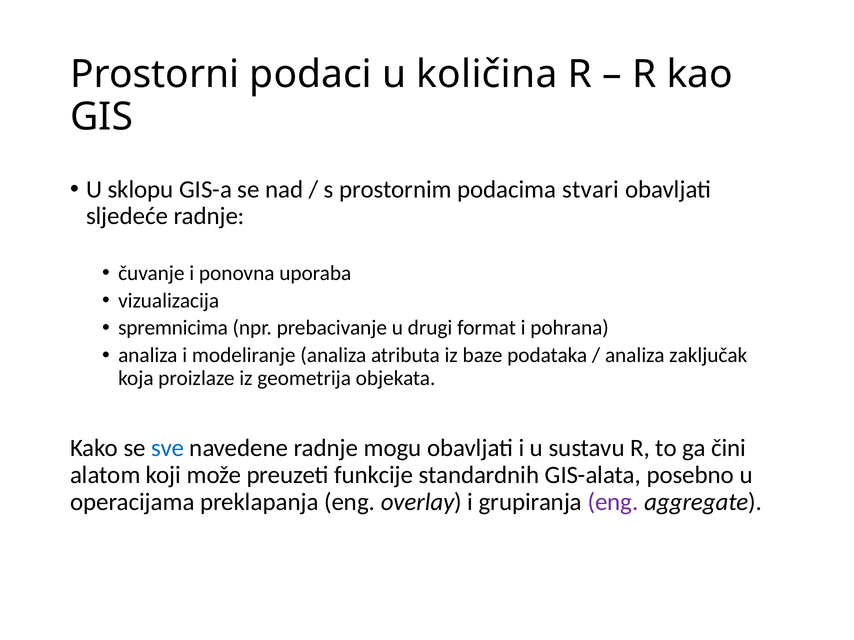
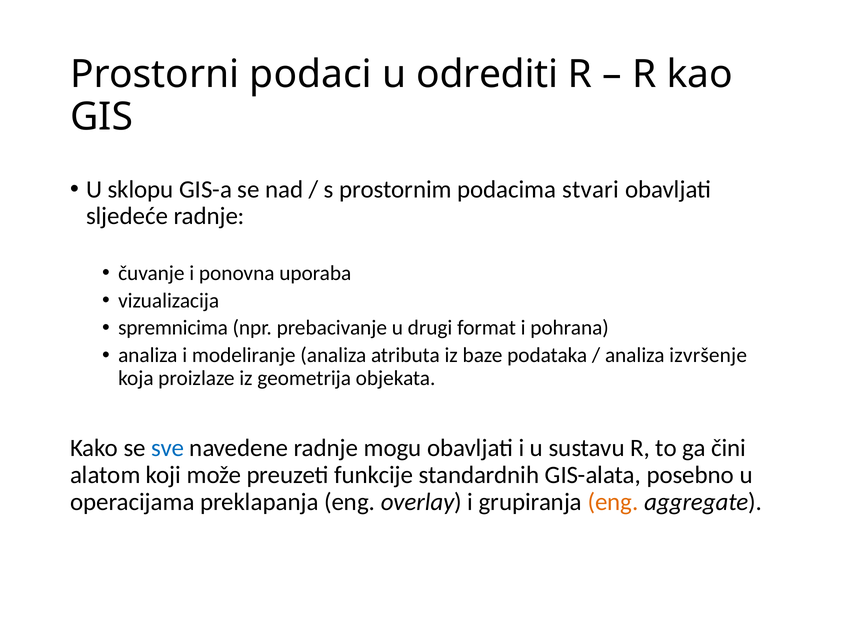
količina: količina -> odrediti (487, 75)
zaključak: zaključak -> izvršenje (708, 356)
eng colour: purple -> orange (613, 502)
